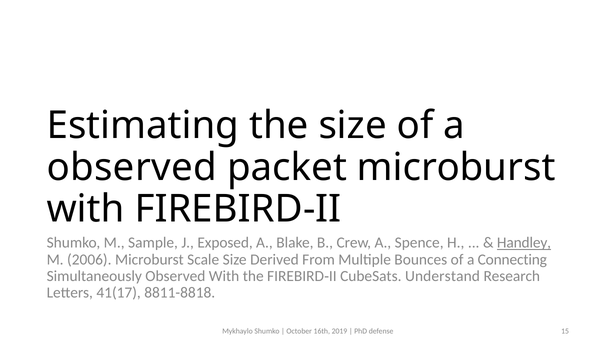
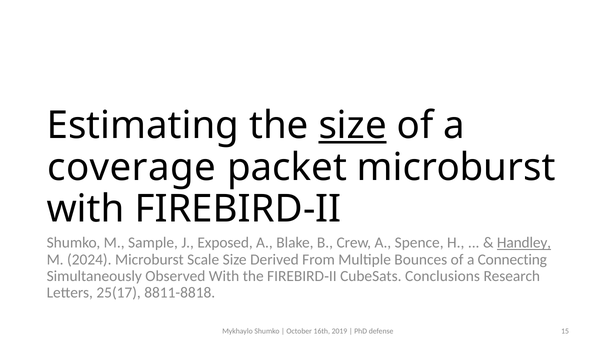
size underline: none -> present (353, 125)
observed: observed -> coverage (132, 167)
2006: 2006 -> 2024 (89, 259)
Understand: Understand -> Conclusions (443, 276)
41(17: 41(17 -> 25(17 (119, 292)
